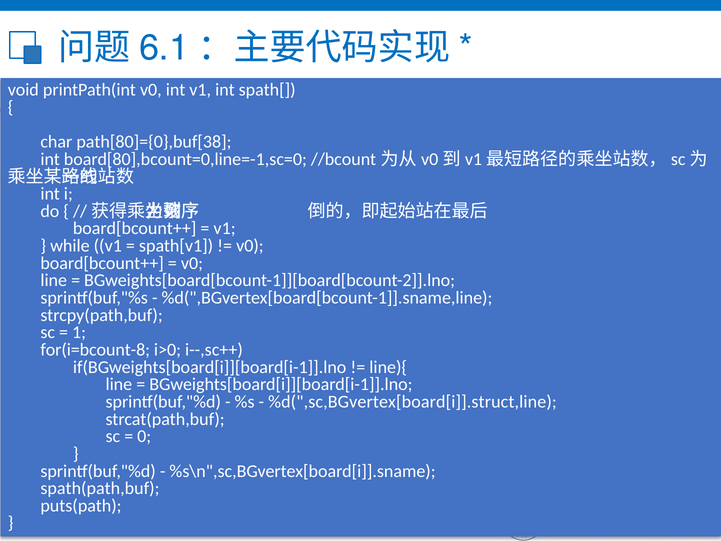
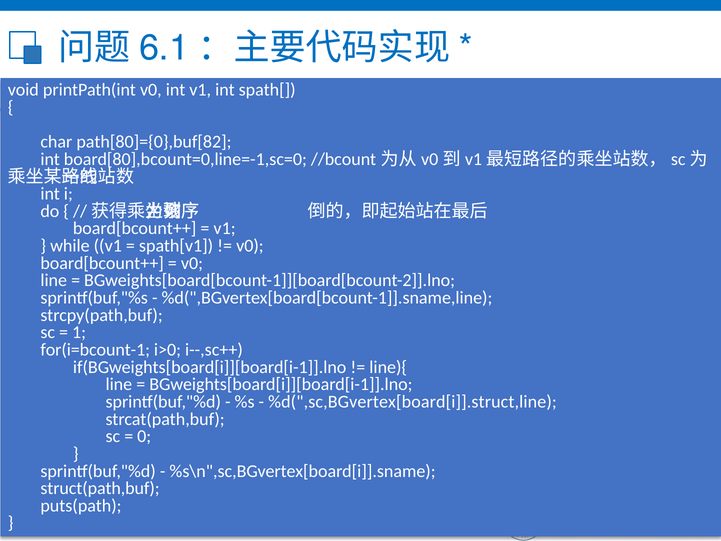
path[80]={0},buf[38: path[80]={0},buf[38 -> path[80]={0},buf[82 (154, 142)
for(i=bcount-8: for(i=bcount-8 -> for(i=bcount-1 (95, 350)
spath(path,buf: spath(path,buf -> struct(path,buf (100, 488)
